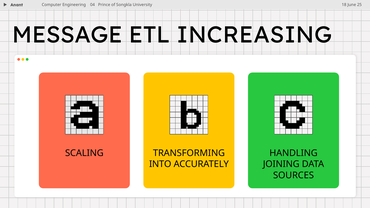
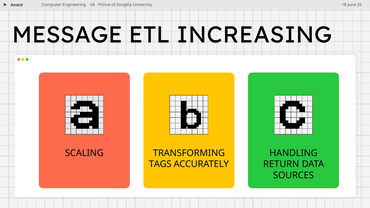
INTO: INTO -> TAGS (160, 164)
JOINING: JOINING -> RETURN (281, 164)
